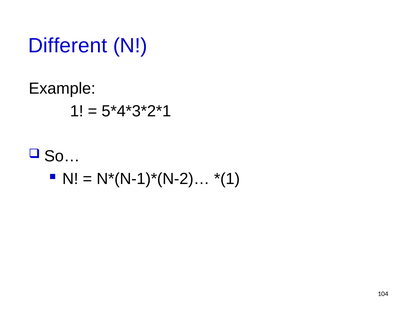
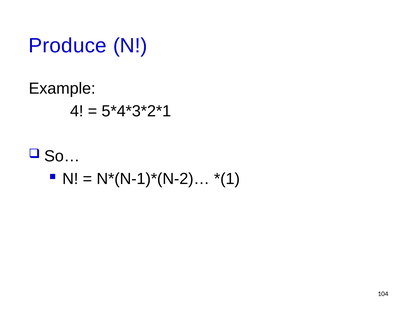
Different: Different -> Produce (68, 45)
1: 1 -> 4 (77, 111)
